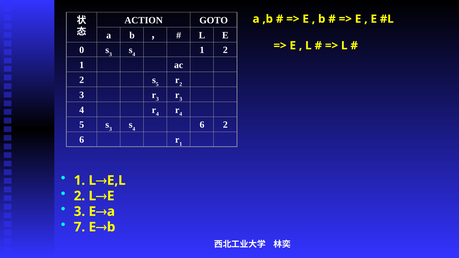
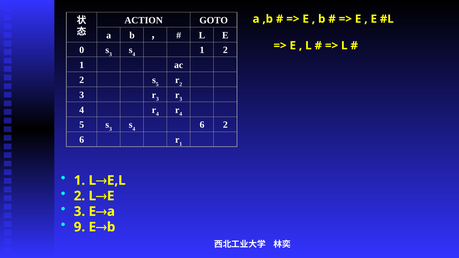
7: 7 -> 9 (79, 227)
